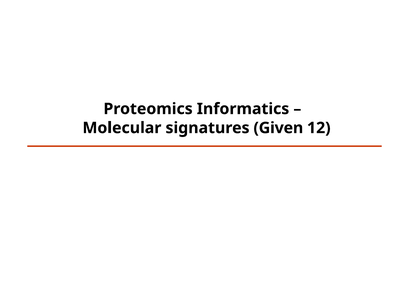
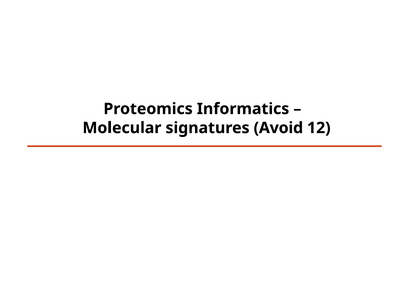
Given: Given -> Avoid (278, 128)
